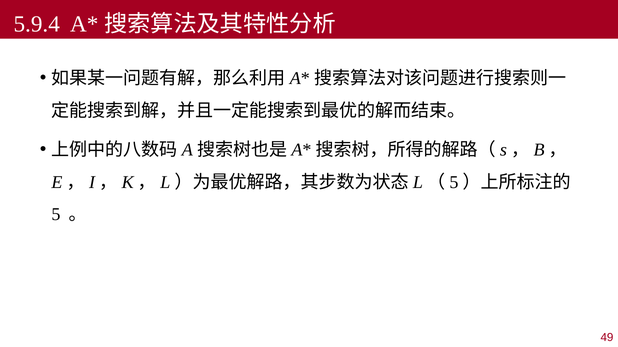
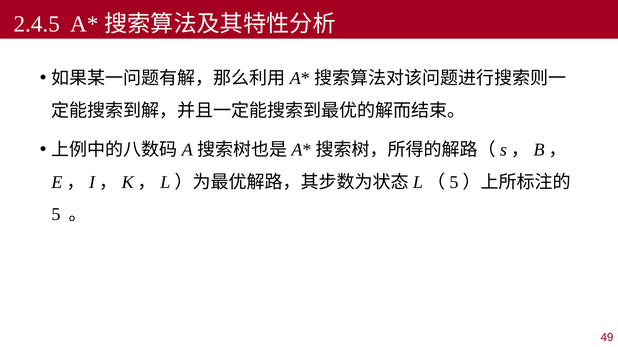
5.9.4: 5.9.4 -> 2.4.5 (37, 24)
